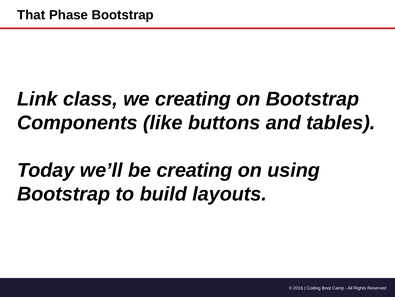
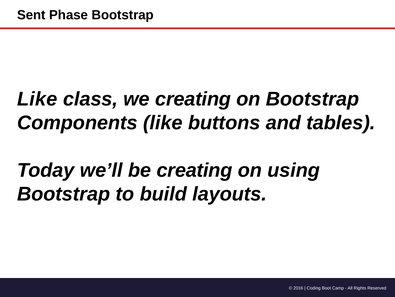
That: That -> Sent (31, 15)
Link: Link -> Like (37, 99)
